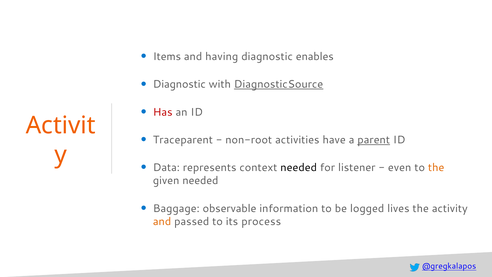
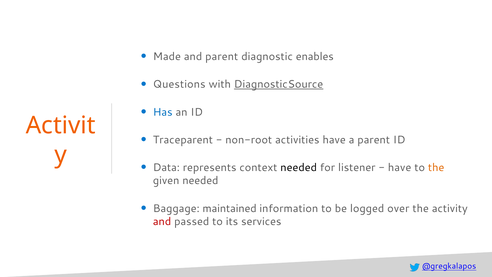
Items: Items -> Made (167, 56)
and having: having -> parent (222, 56)
Diagnostic: Diagnostic -> Questions (179, 84)
Has colour: red -> blue (163, 112)
parent underline: present -> none (374, 140)
even: even -> have (400, 167)
observable: observable -> maintained (230, 208)
lives: lives -> over (398, 208)
and colour: orange -> red (162, 221)
process: process -> services (261, 221)
